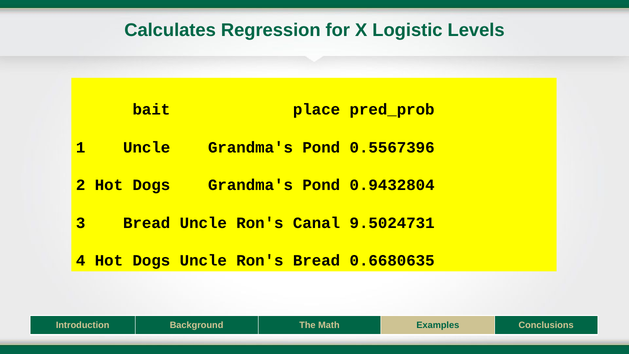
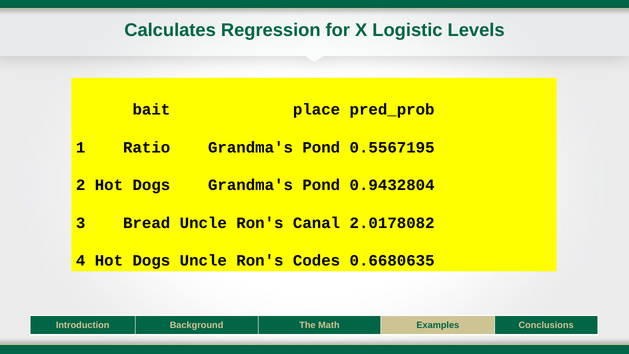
1 Uncle: Uncle -> Ratio (147, 147)
0.5567396: 0.5567396 -> 0.5567195 (392, 147)
9.5024731: 9.5024731 -> 2.0178082 (392, 223)
Ron's Bread: Bread -> Codes (317, 261)
